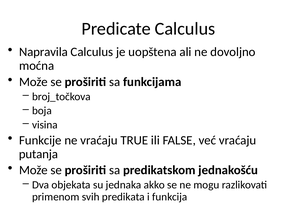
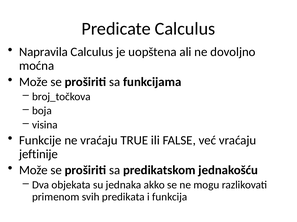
putanja: putanja -> jeftinije (38, 155)
